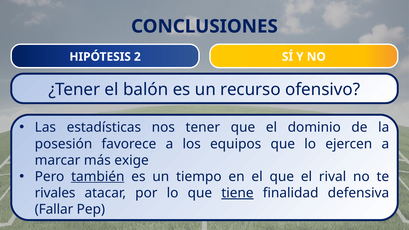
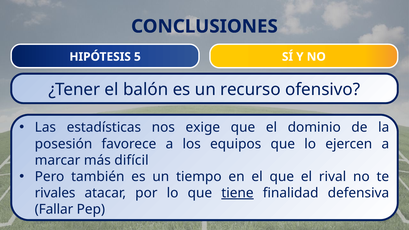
2: 2 -> 5 (137, 57)
tener: tener -> exige (203, 128)
exige: exige -> difícil (132, 160)
también underline: present -> none (98, 177)
